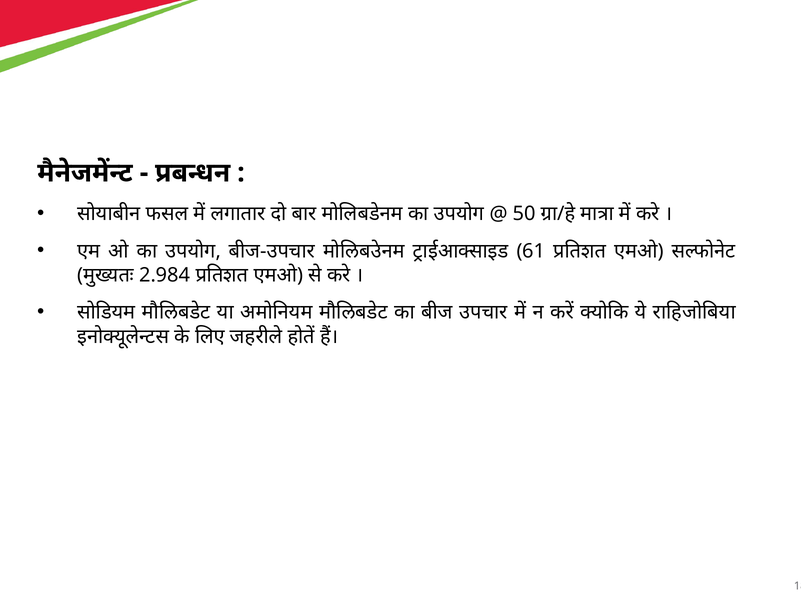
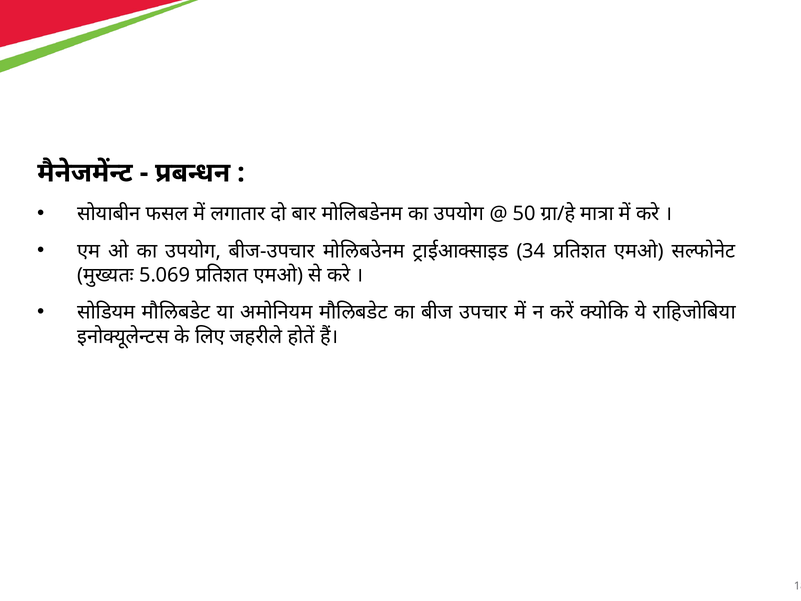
61: 61 -> 34 (531, 251)
2.984: 2.984 -> 5.069 (165, 275)
